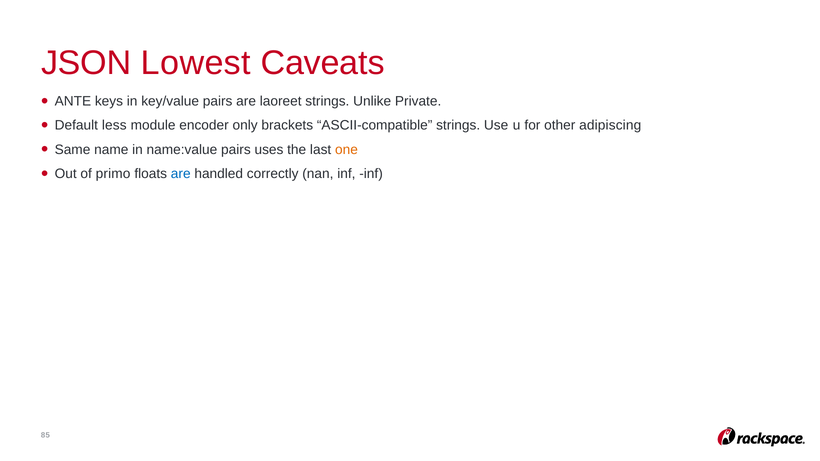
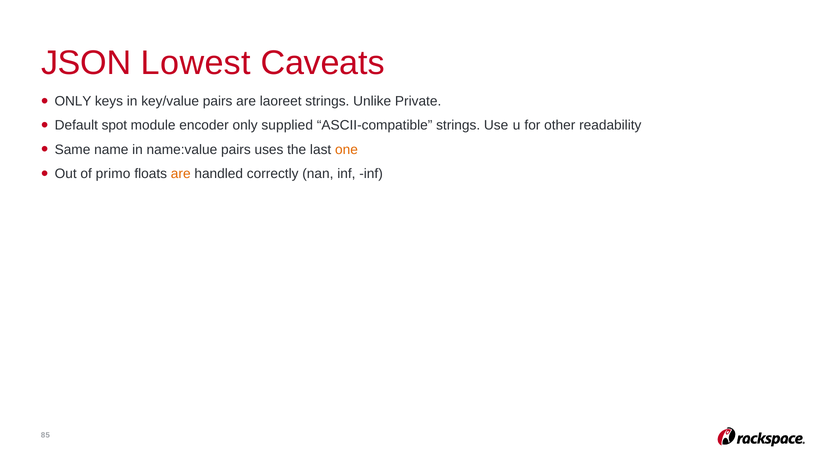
ANTE: ANTE -> ONLY (73, 101)
less: less -> spot (114, 125)
brackets: brackets -> supplied (287, 125)
adipiscing: adipiscing -> readability (610, 125)
are colour: blue -> orange (181, 174)
